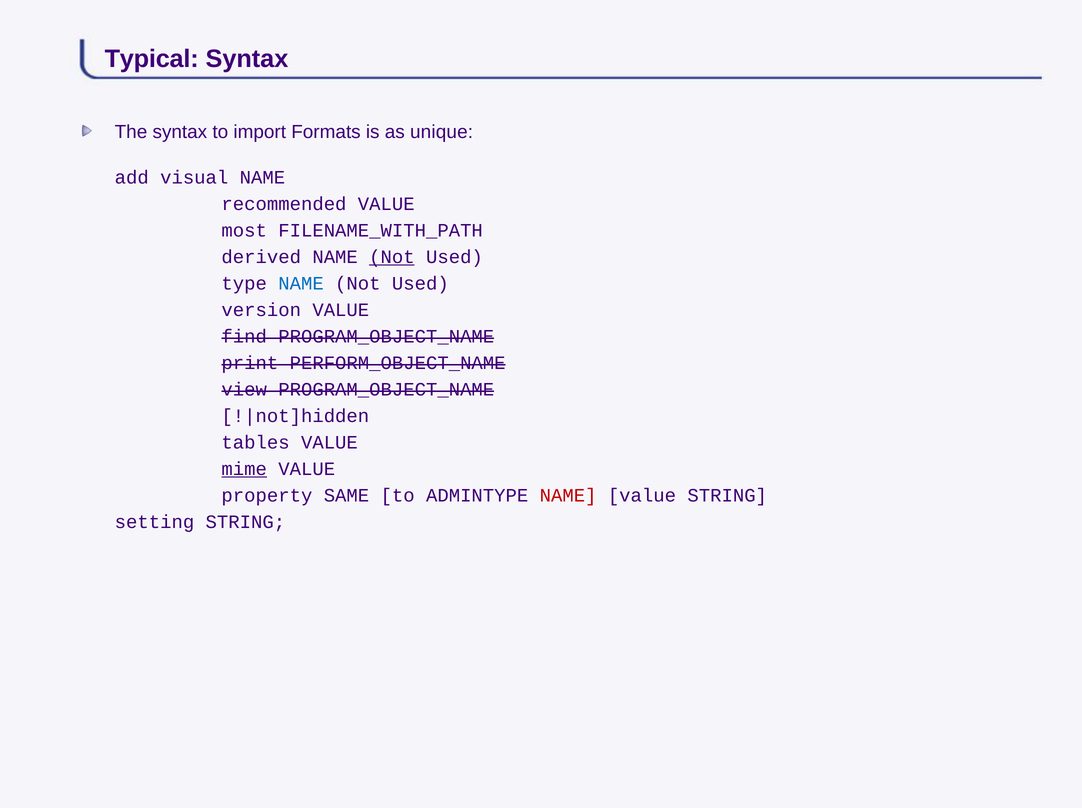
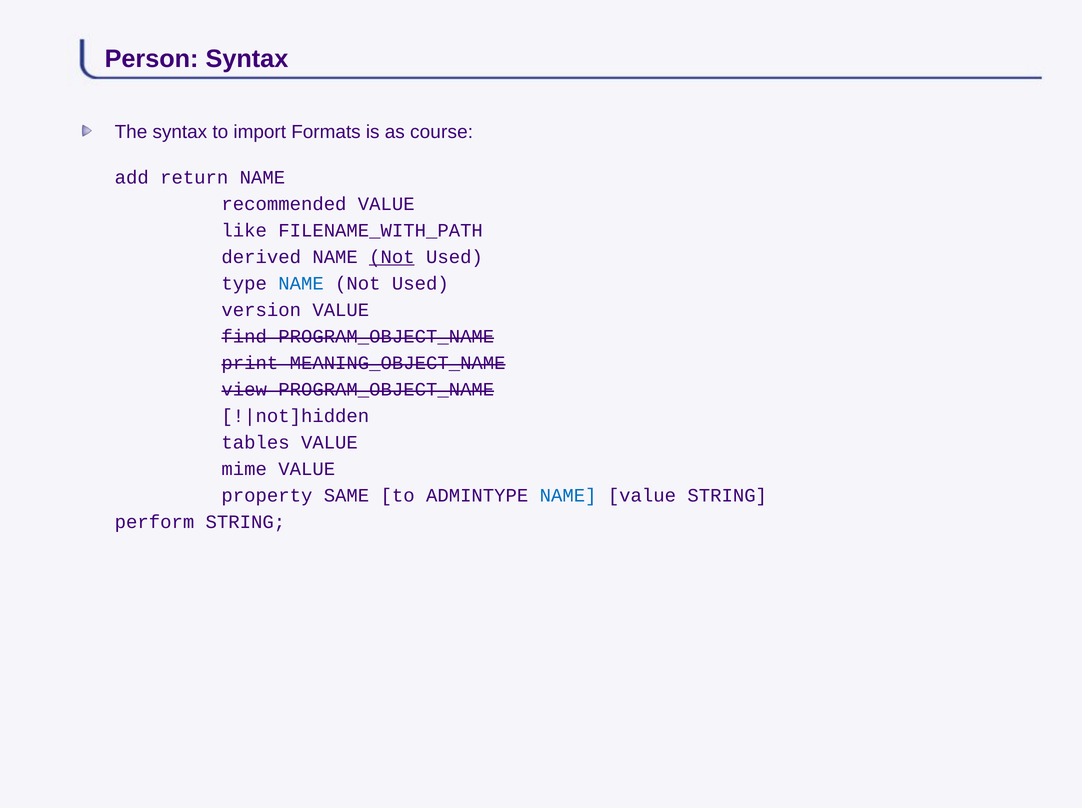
Typical: Typical -> Person (152, 59)
unique: unique -> course (442, 132)
visual: visual -> return (194, 177)
most: most -> like (244, 230)
PERFORM_OBJECT_NAME: PERFORM_OBJECT_NAME -> MEANING_OBJECT_NAME (398, 363)
mime underline: present -> none (244, 469)
NAME colour: red -> blue (568, 496)
setting: setting -> perform (154, 522)
